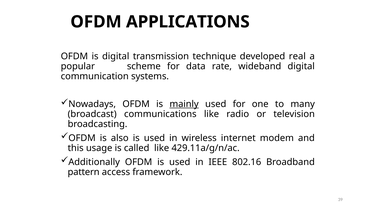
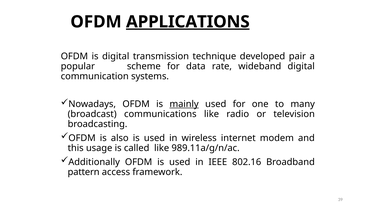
APPLICATIONS underline: none -> present (188, 22)
real: real -> pair (297, 56)
429.11a/g/n/ac: 429.11a/g/n/ac -> 989.11a/g/n/ac (206, 148)
